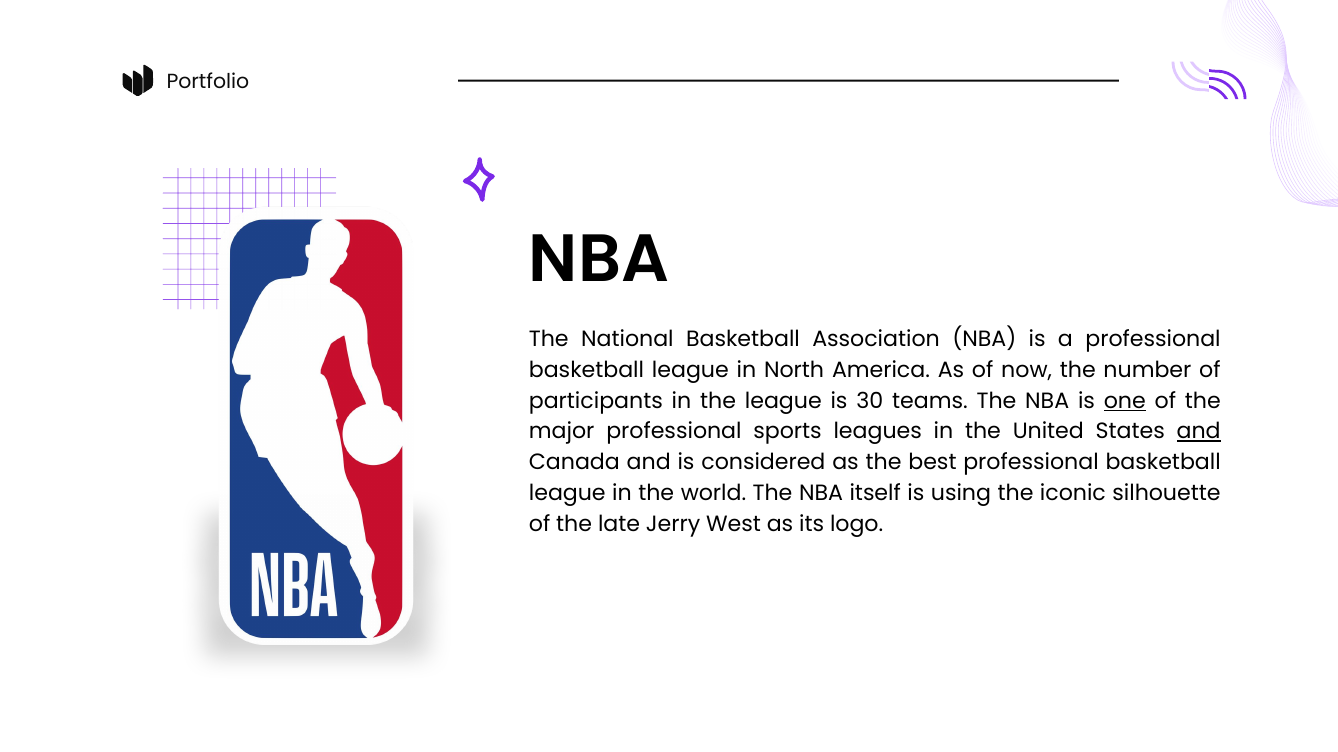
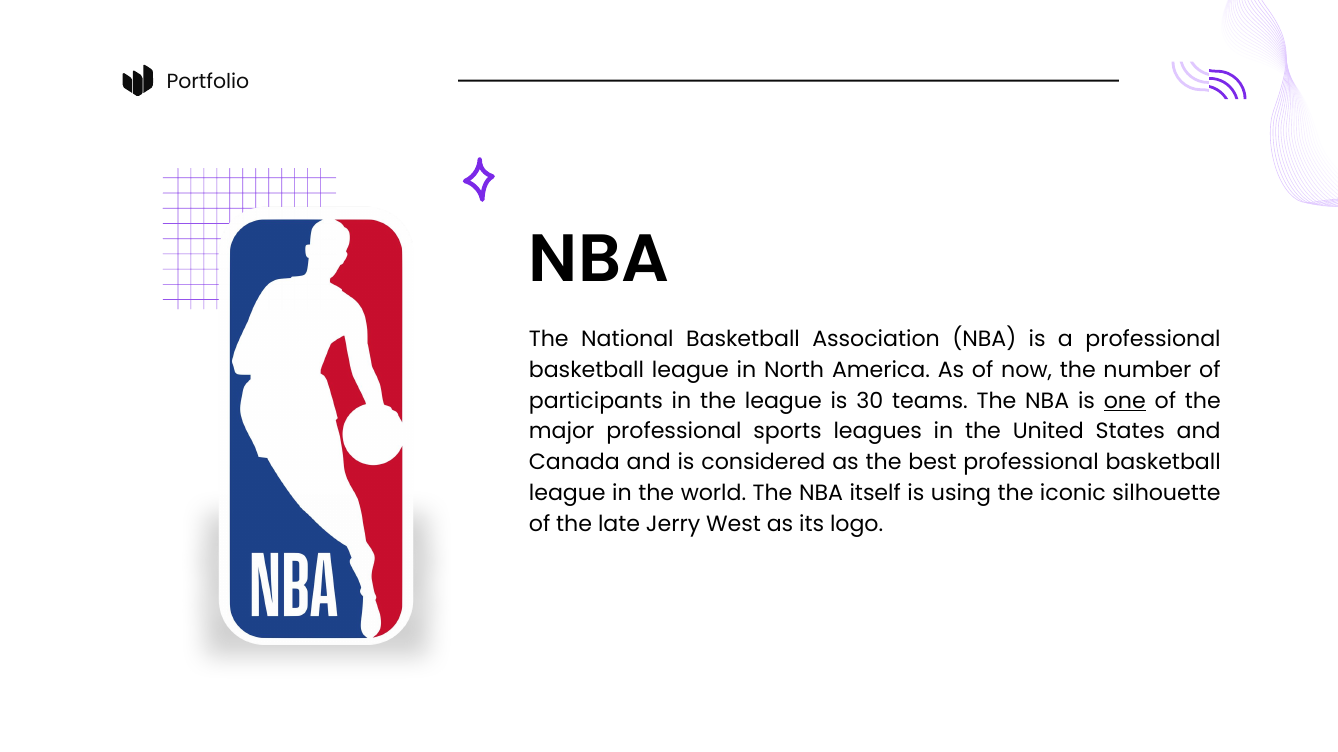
and underline: present -> none (1199, 432)
